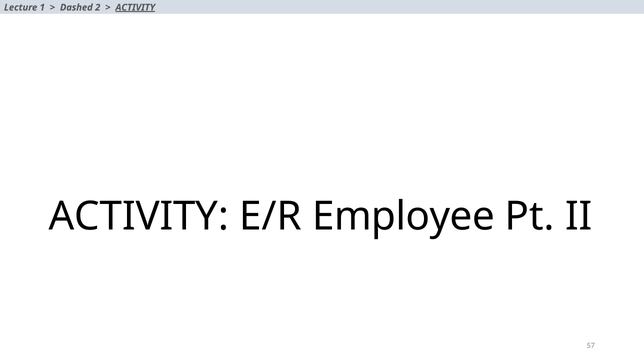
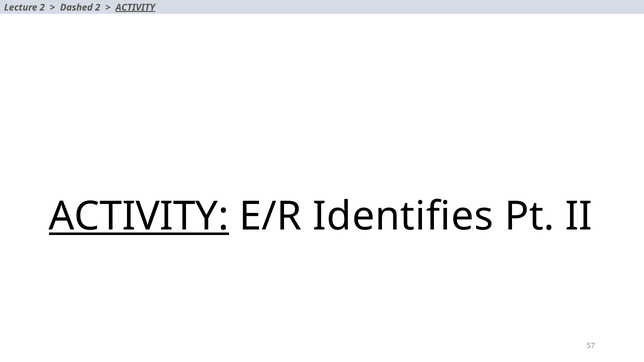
Lecture 1: 1 -> 2 (42, 7)
ACTIVITY underline: none -> present (139, 217)
Employee: Employee -> Identifies (403, 217)
